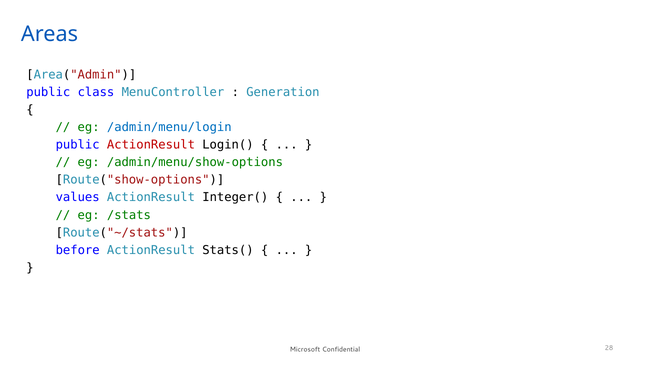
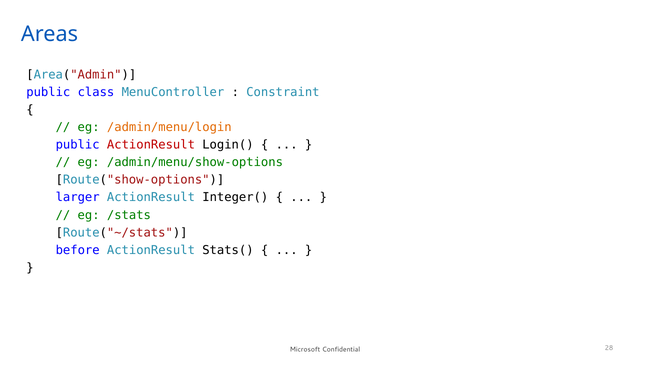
Generation: Generation -> Constraint (283, 92)
/admin/menu/login colour: blue -> orange (169, 127)
values: values -> larger (78, 197)
